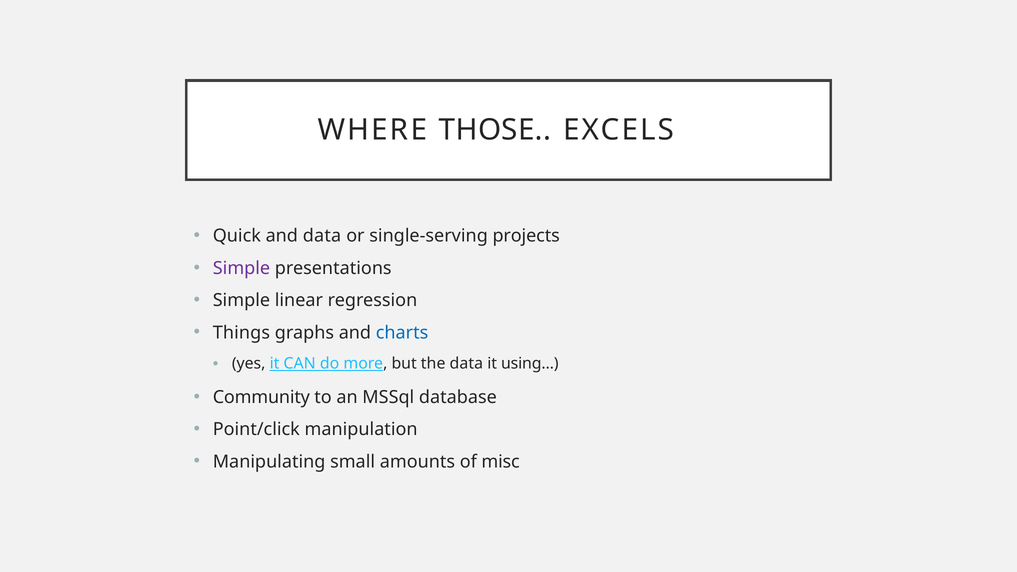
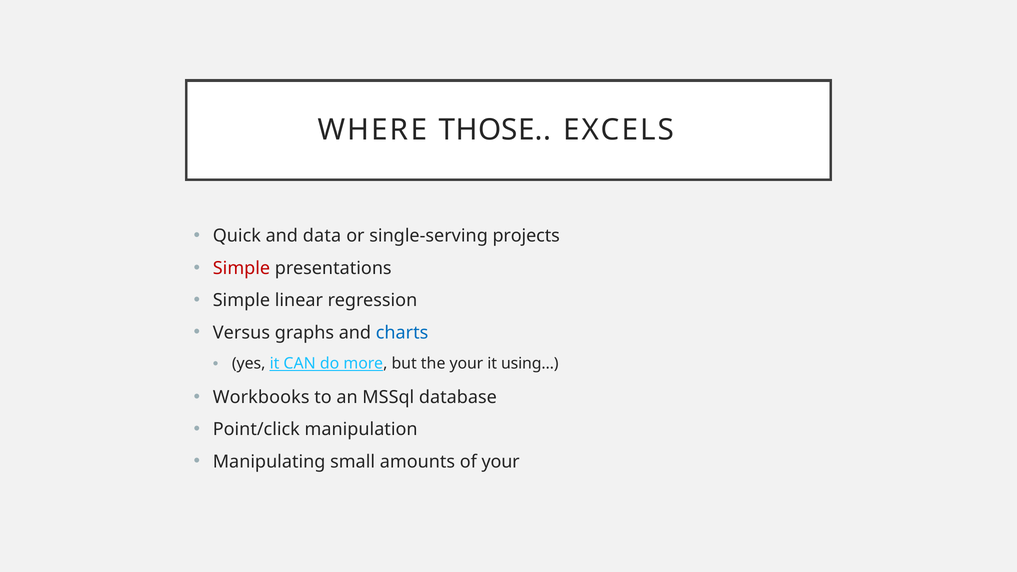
Simple colour: purple -> red (241, 268)
Things: Things -> Versus (241, 333)
the data: data -> your (466, 363)
Community: Community -> Workbooks (261, 397)
of misc: misc -> your (501, 462)
